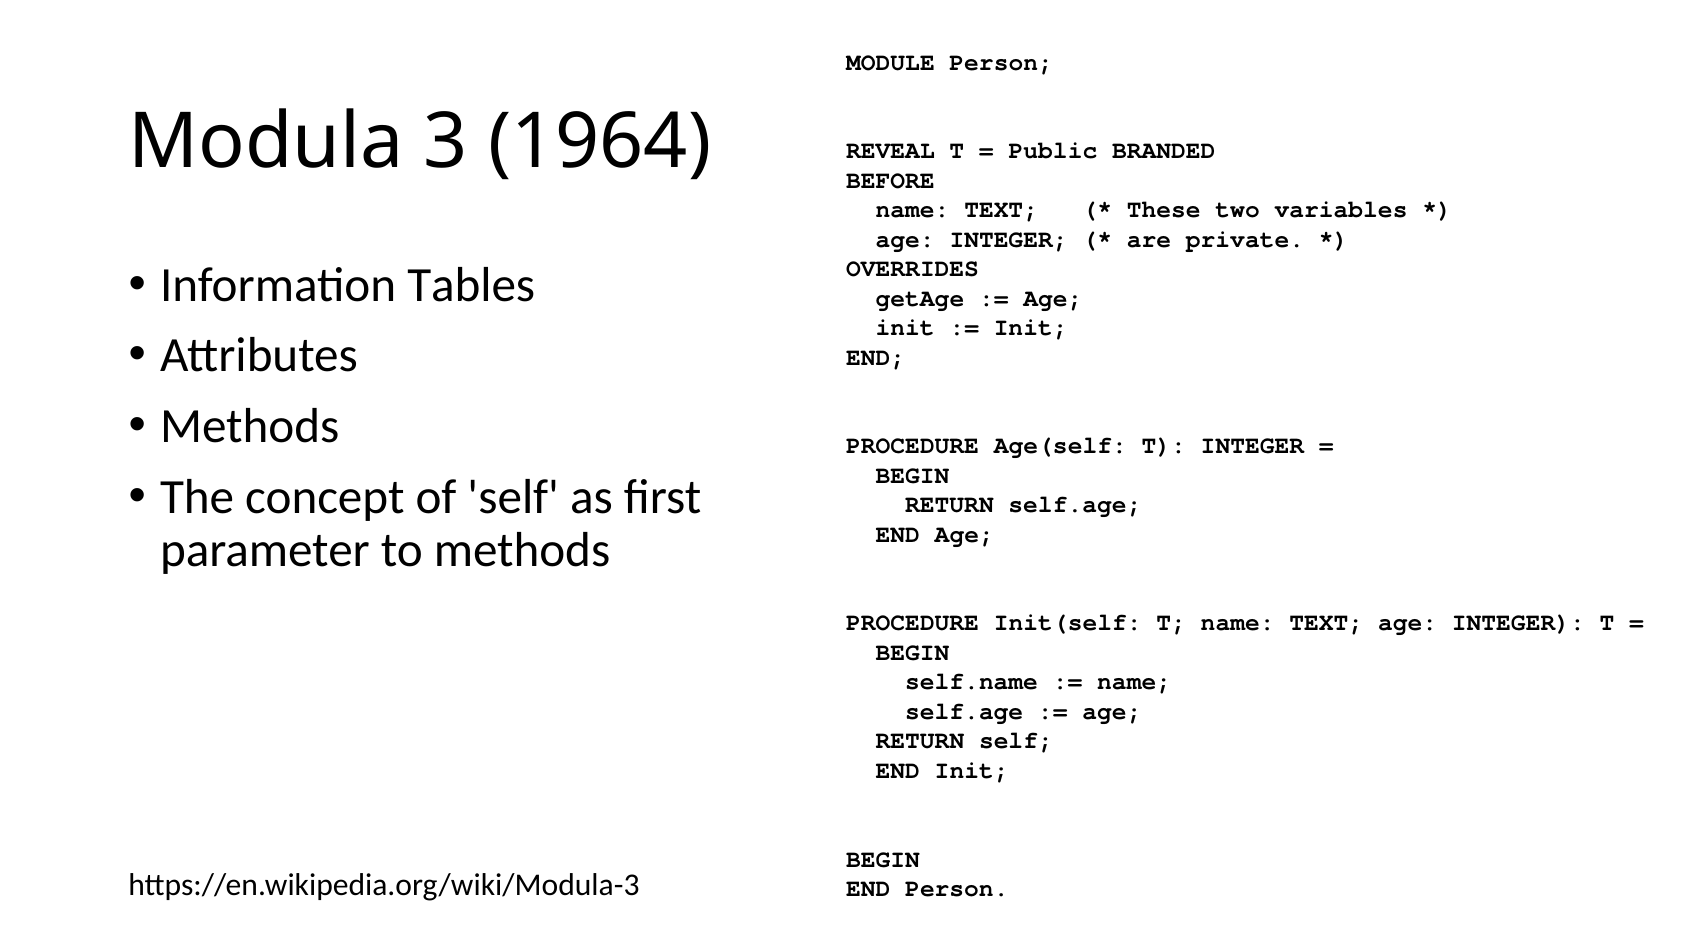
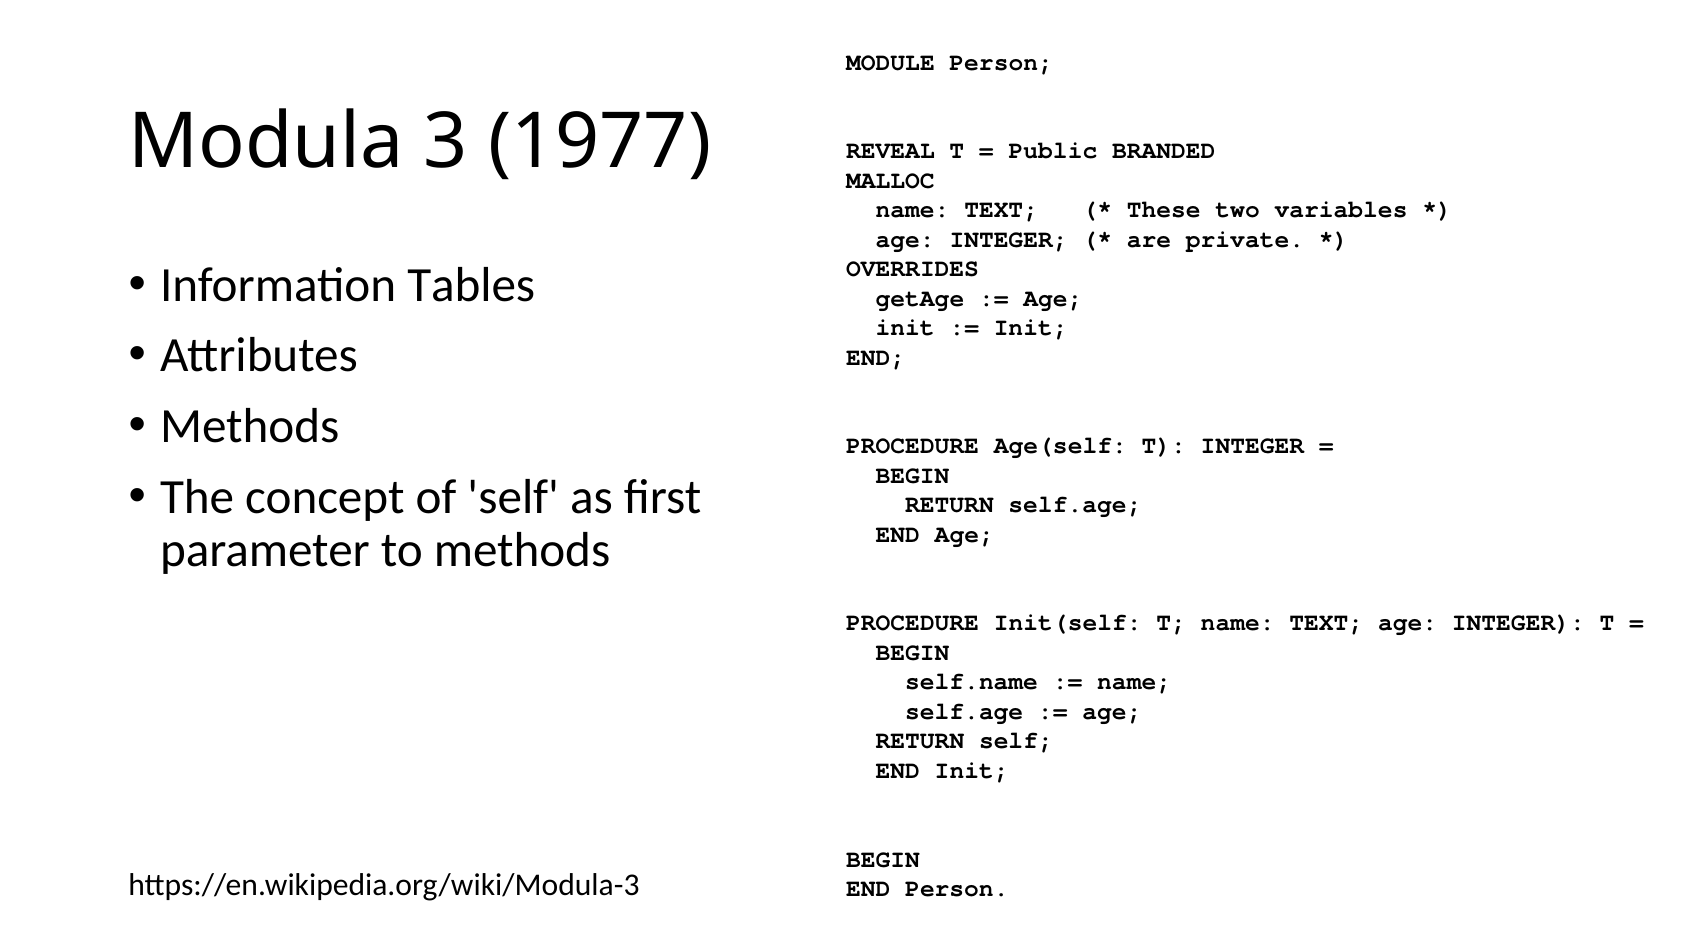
1964: 1964 -> 1977 (600, 142)
BEFORE: BEFORE -> MALLOC (890, 180)
